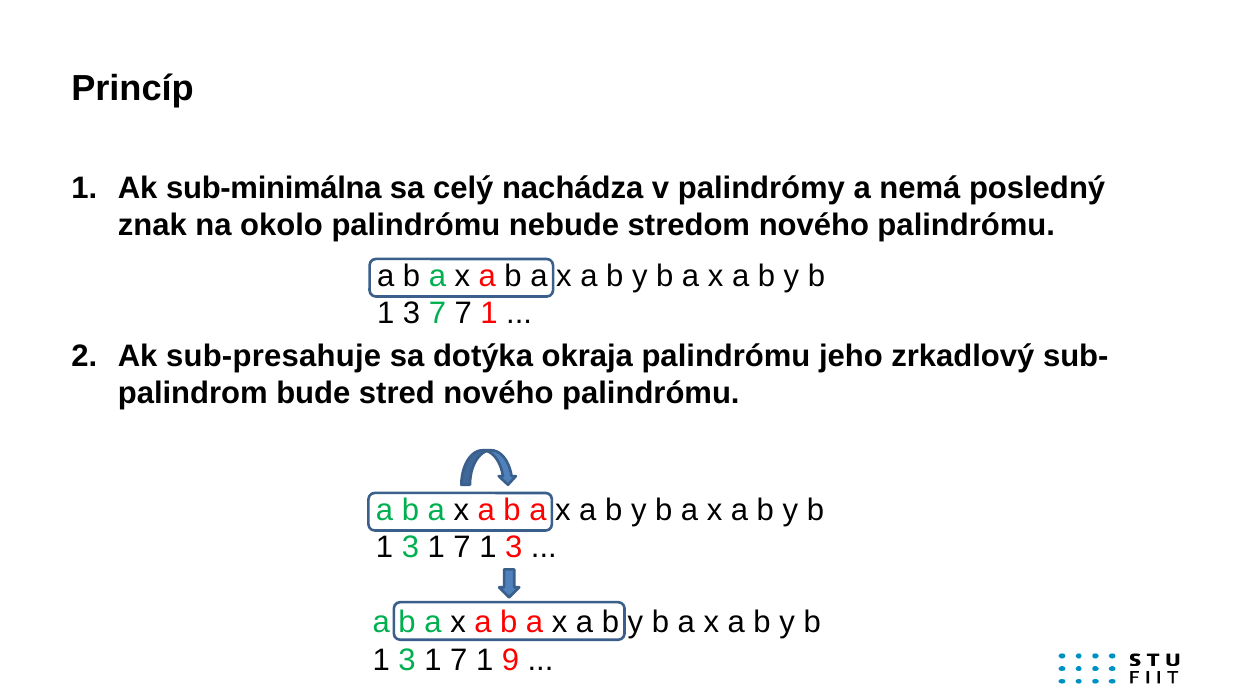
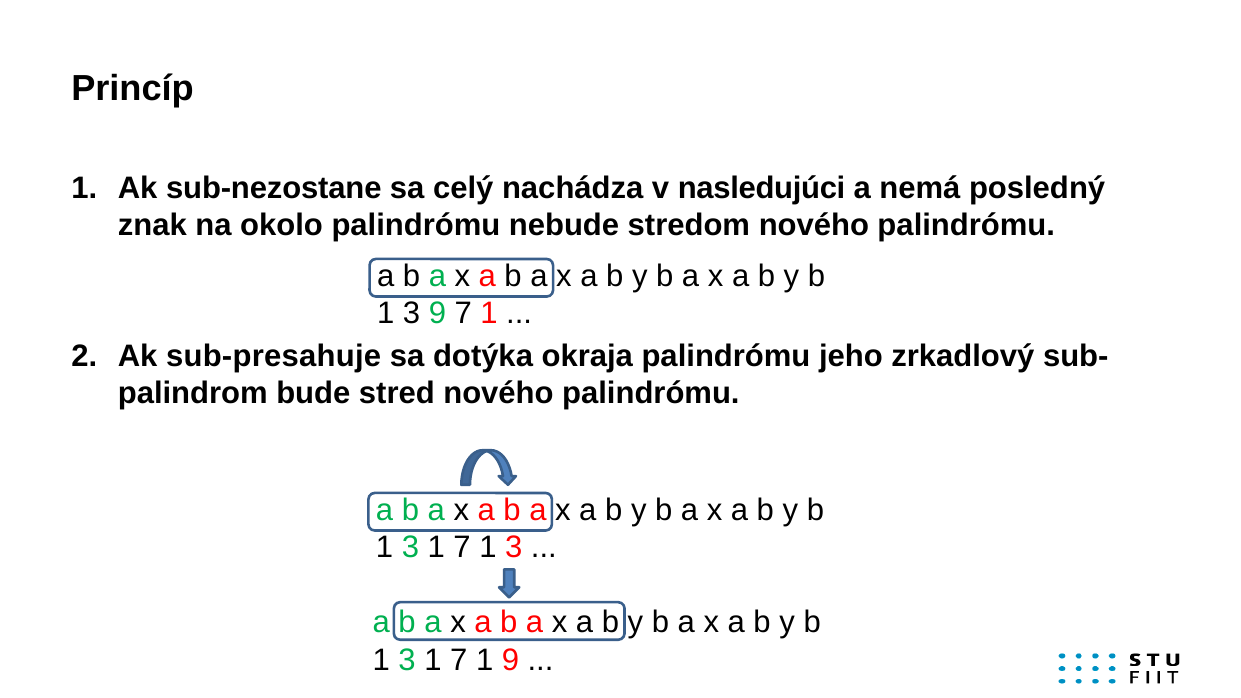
sub-minimálna: sub-minimálna -> sub-nezostane (274, 188)
palindrómy: palindrómy -> nasledujúci (762, 188)
3 7: 7 -> 9 (437, 313)
